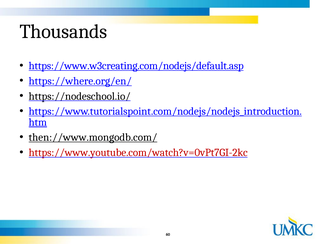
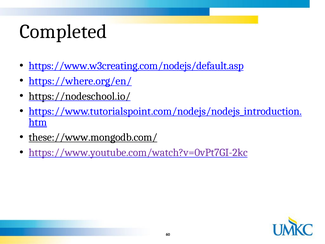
Thousands: Thousands -> Completed (63, 31)
then://www.mongodb.com/: then://www.mongodb.com/ -> these://www.mongodb.com/ (93, 137)
https://www.youtube.com/watch?v=0vPt7GI-2kc colour: red -> purple (138, 152)
